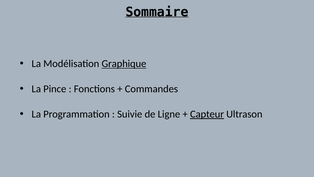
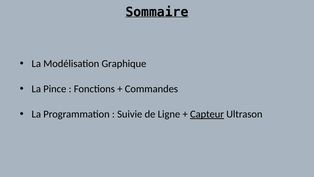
Graphique underline: present -> none (124, 64)
